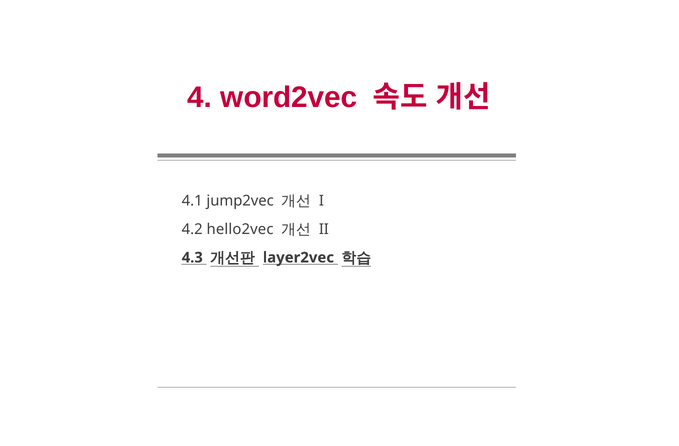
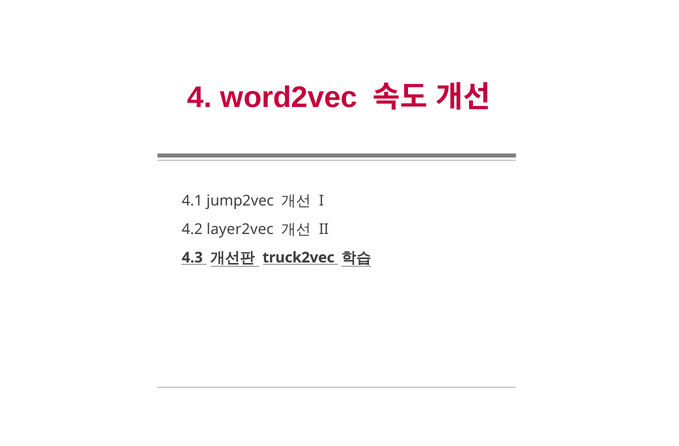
hello2vec: hello2vec -> layer2vec (240, 229)
layer2vec: layer2vec -> truck2vec (298, 258)
